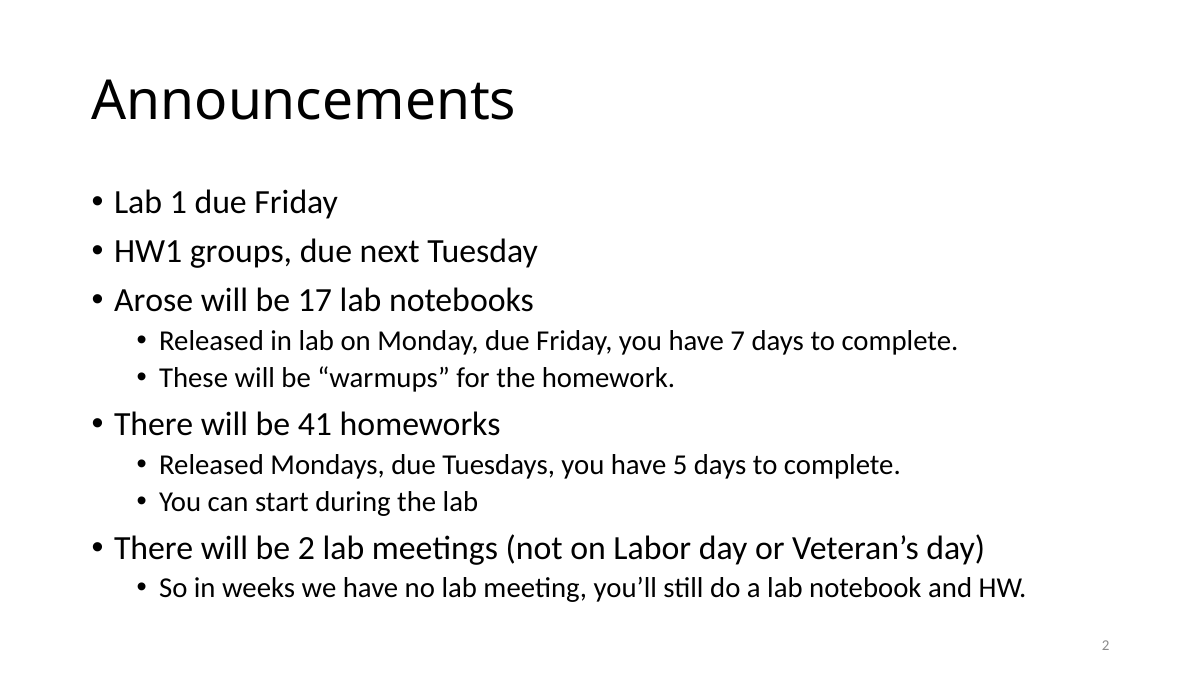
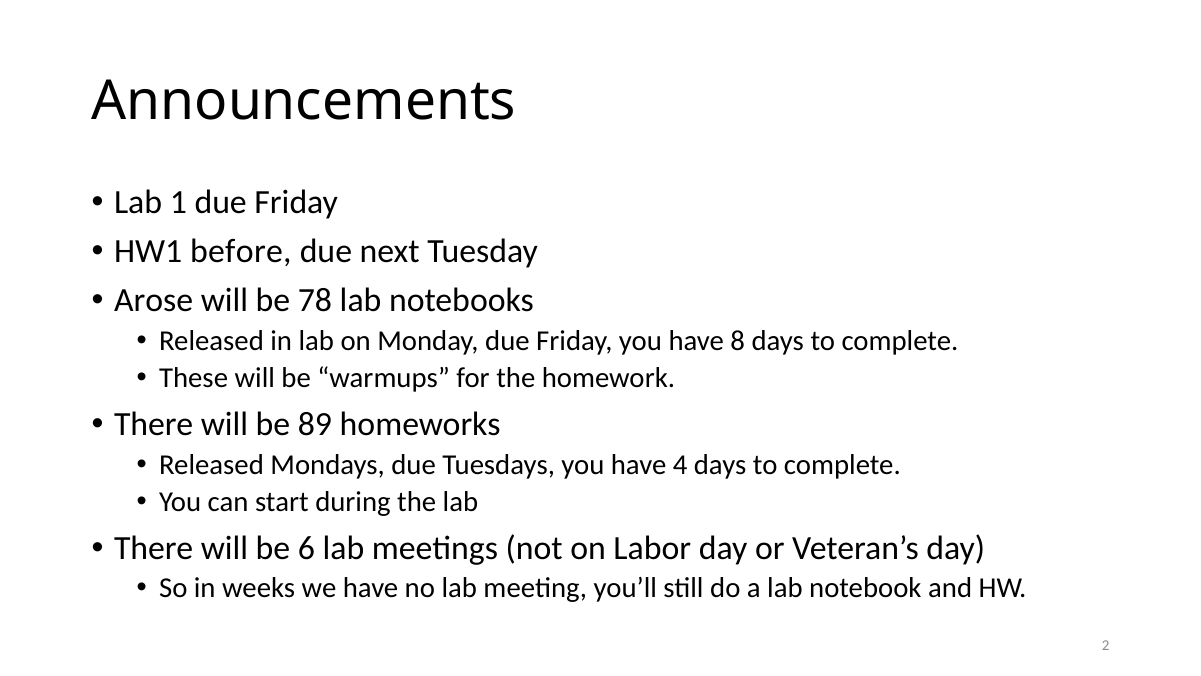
groups: groups -> before (241, 251)
17: 17 -> 78 (315, 300)
7: 7 -> 8 (738, 341)
41: 41 -> 89 (315, 424)
5: 5 -> 4 (680, 464)
be 2: 2 -> 6 (306, 548)
